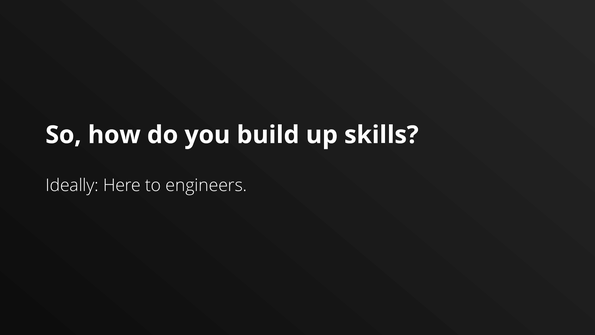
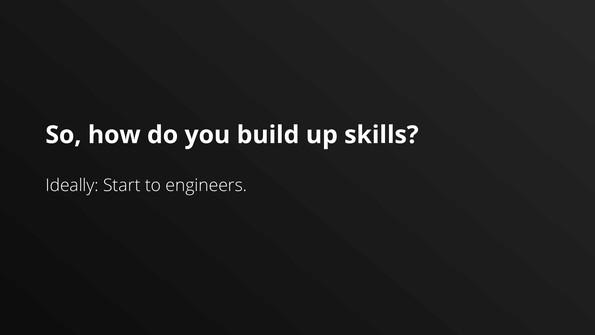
Here: Here -> Start (122, 185)
